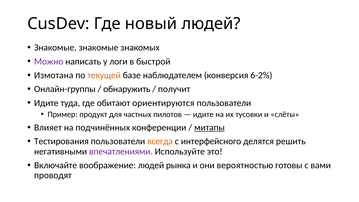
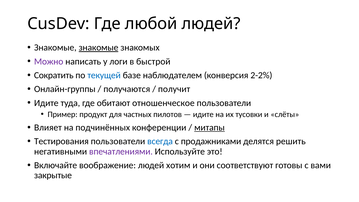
новый: новый -> любой (151, 24)
знакомые underline: none -> present (99, 48)
Измотана: Измотана -> Сократить (54, 75)
текущей colour: orange -> blue (104, 75)
6-2%: 6-2% -> 2-2% (261, 75)
обнаружить: обнаружить -> получаются (127, 89)
ориентируются: ориентируются -> отношенческое (163, 103)
всегда colour: orange -> blue (160, 141)
интерфейсного: интерфейсного -> продажниками (211, 141)
рынка: рынка -> хотим (178, 165)
вероятностью: вероятностью -> соответствуют (245, 165)
проводят: проводят -> закрытые (53, 175)
